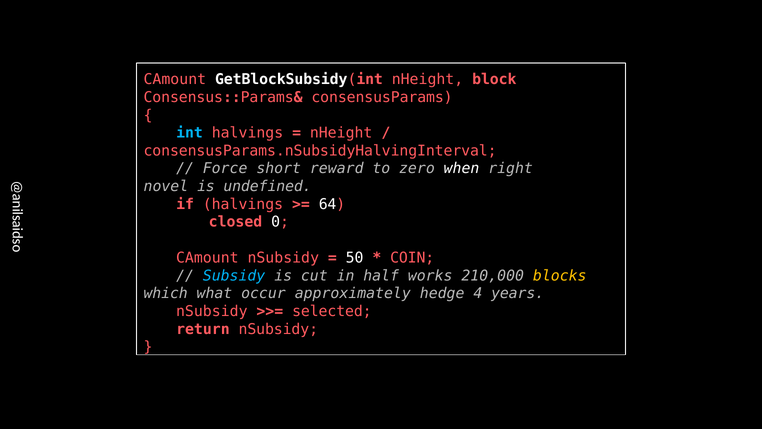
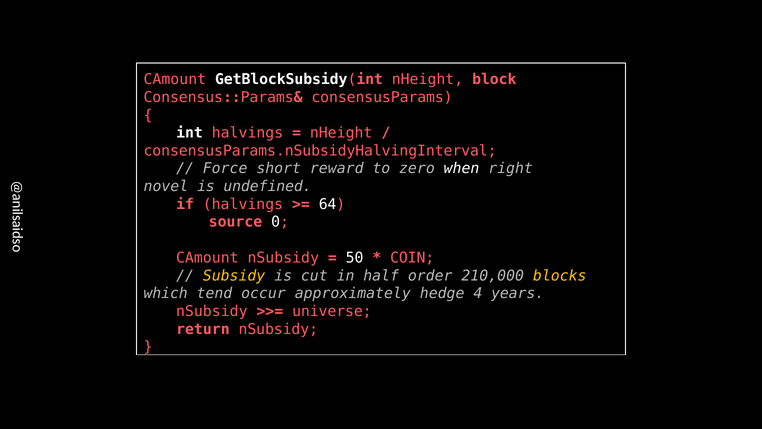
int colour: light blue -> white (190, 133)
closed: closed -> source (235, 222)
Subsidy colour: light blue -> yellow (234, 276)
works: works -> order (430, 276)
what: what -> tend (214, 293)
selected: selected -> universe (332, 311)
